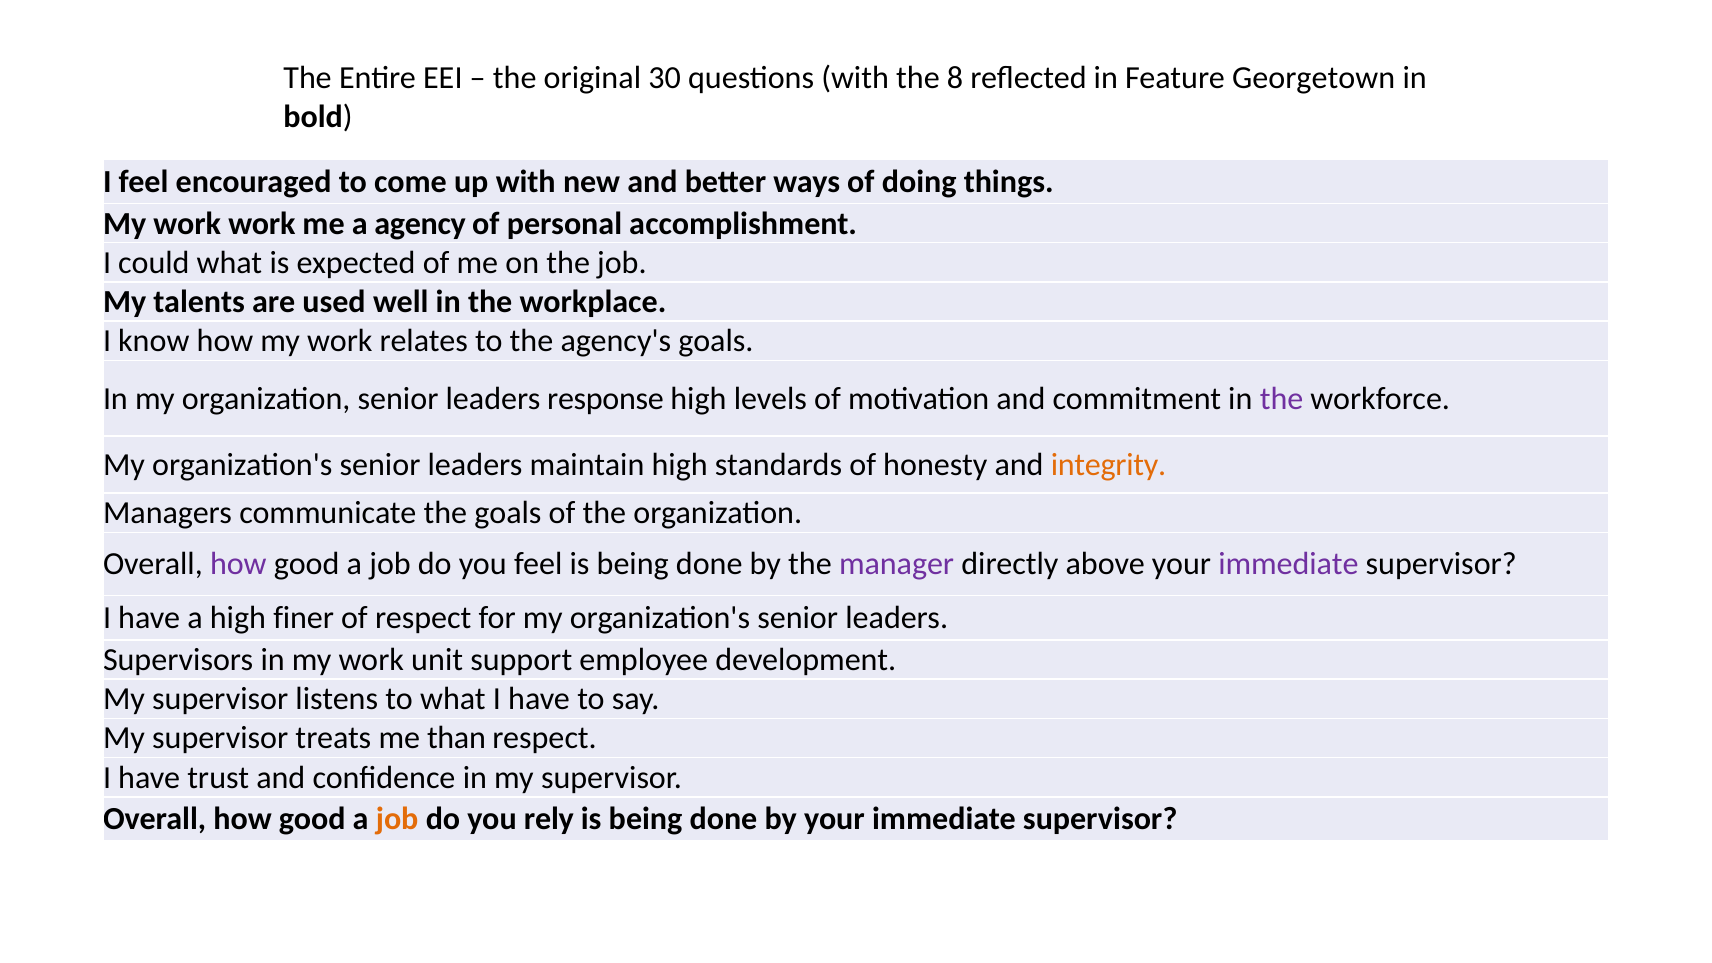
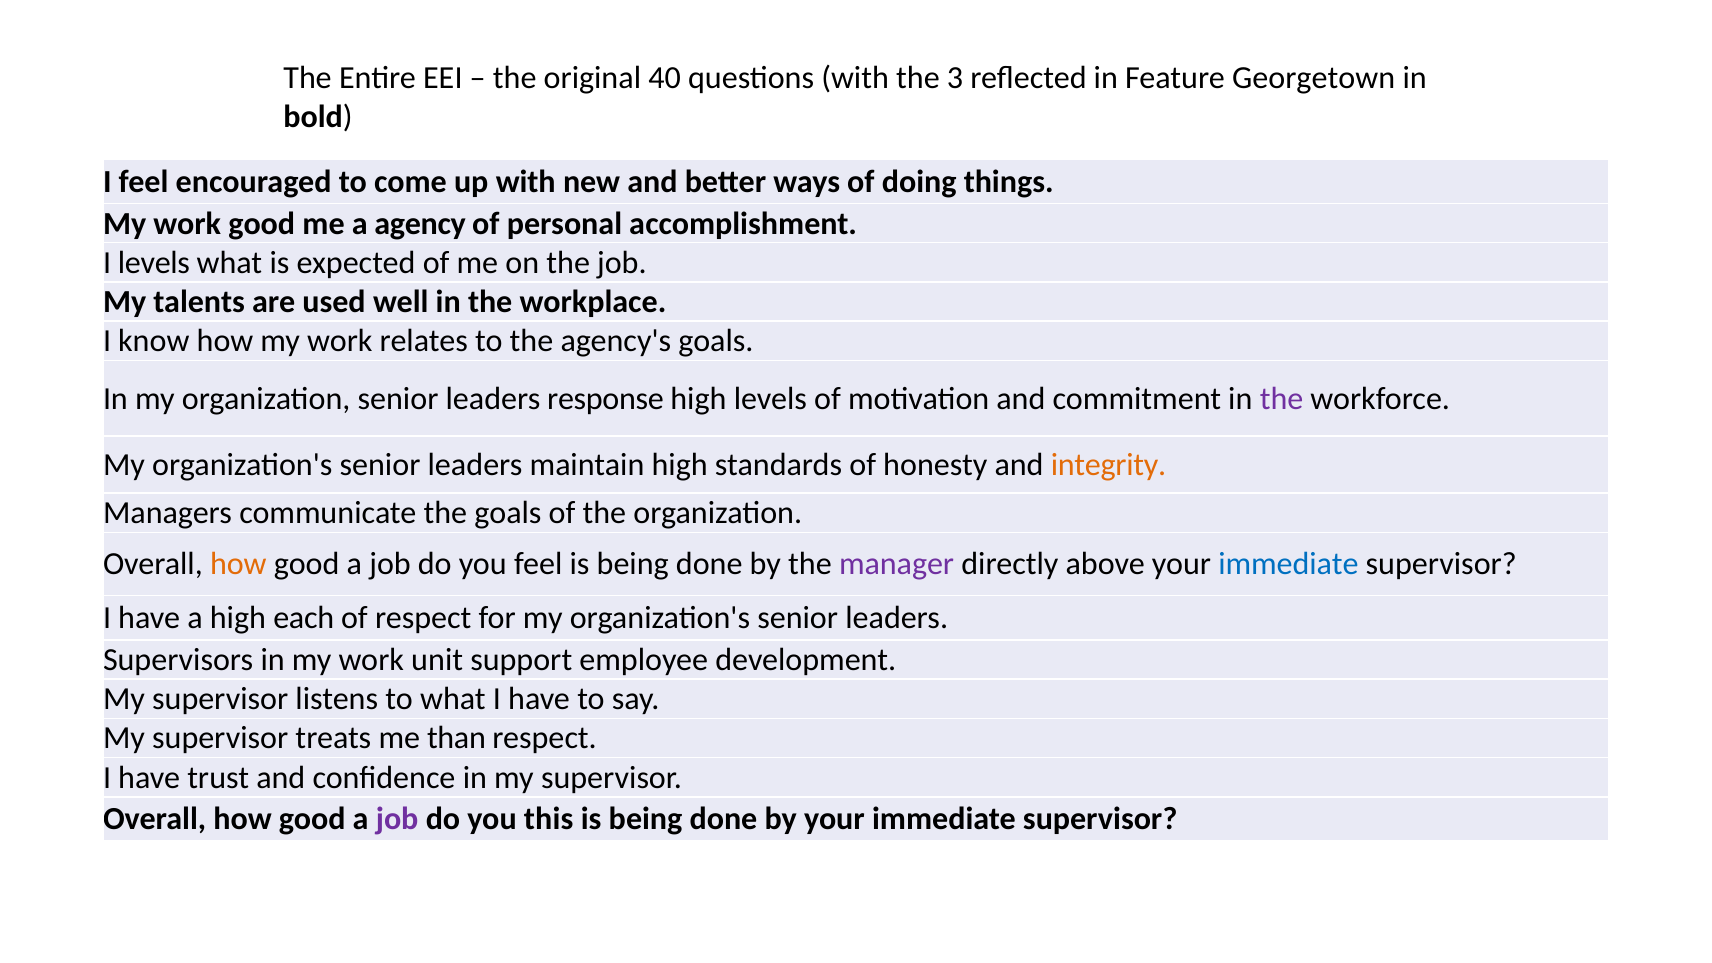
30: 30 -> 40 (665, 78)
8: 8 -> 3 (955, 78)
work work: work -> good (262, 223)
I could: could -> levels (154, 263)
how colour: purple -> orange (238, 564)
immediate colour: purple -> blue (1288, 564)
finer: finer -> each (304, 618)
job colour: orange -> purple (397, 819)
rely: rely -> this (549, 819)
